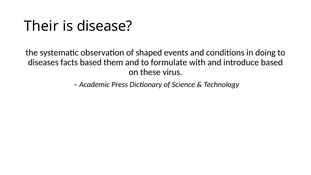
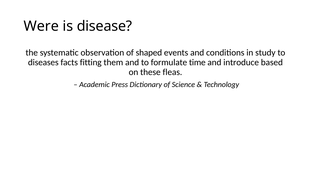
Their: Their -> Were (41, 26)
doing: doing -> study (265, 53)
facts based: based -> fitting (91, 62)
with: with -> time (197, 62)
virus: virus -> fleas (172, 72)
